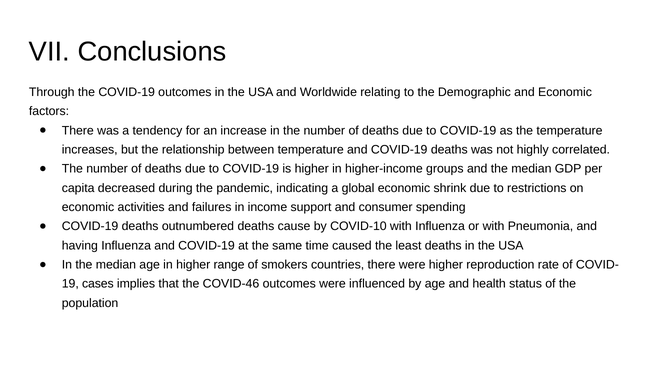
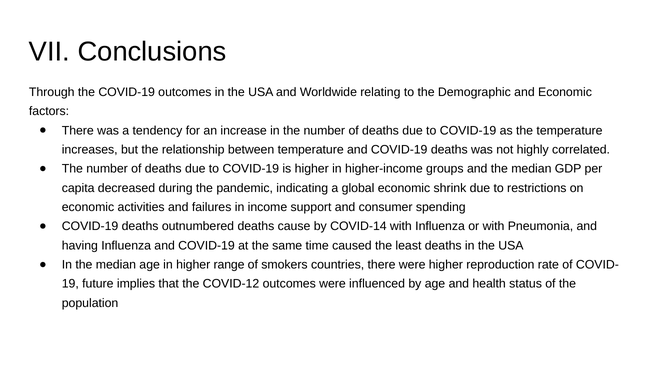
COVID-10: COVID-10 -> COVID-14 (358, 227)
cases: cases -> future (98, 284)
COVID-46: COVID-46 -> COVID-12 (231, 284)
